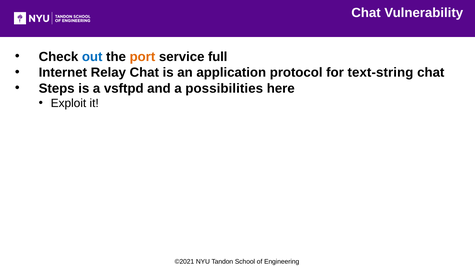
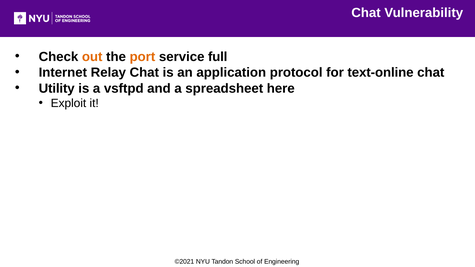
out colour: blue -> orange (92, 57)
text-string: text-string -> text-online (381, 73)
Steps: Steps -> Utility (57, 88)
possibilities: possibilities -> spreadsheet (224, 88)
